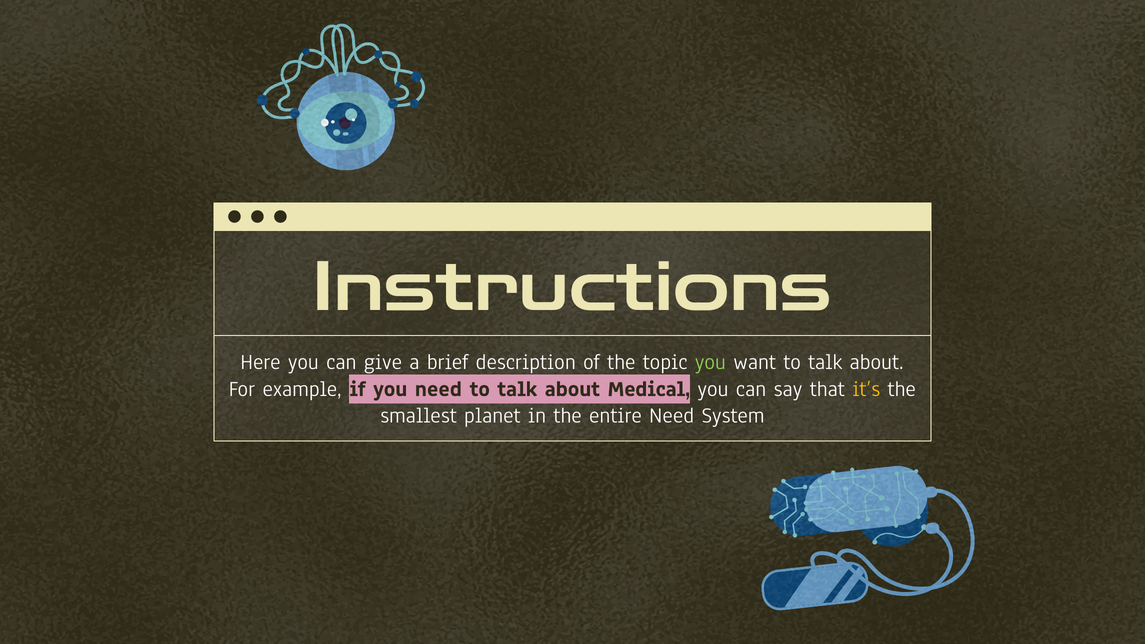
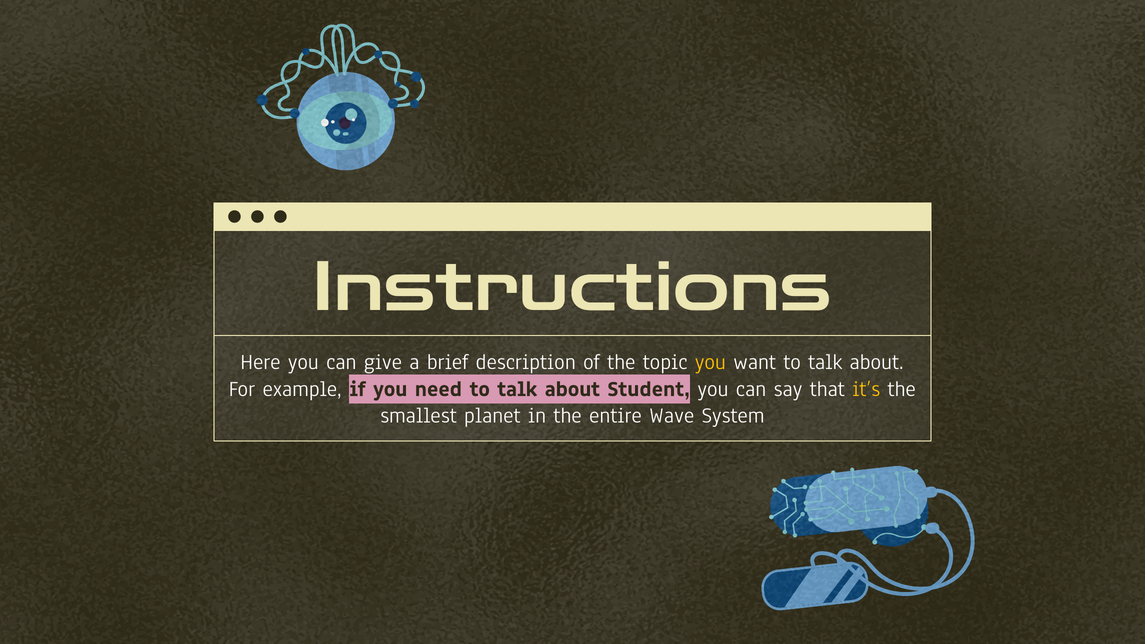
you colour: light green -> yellow (710, 362)
Medical: Medical -> Student (649, 389)
entire Need: Need -> Wave (672, 416)
